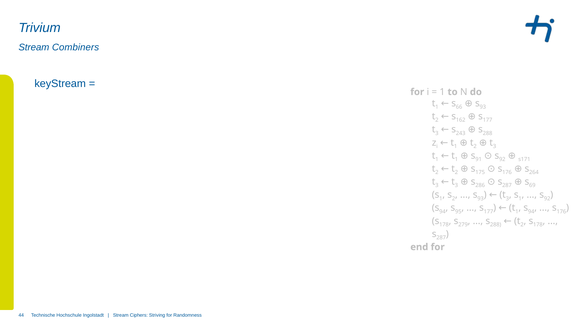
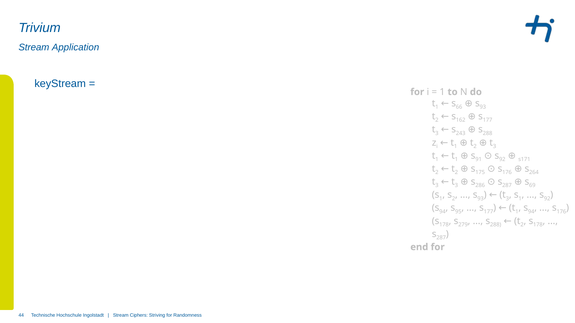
Combiners: Combiners -> Application (76, 47)
